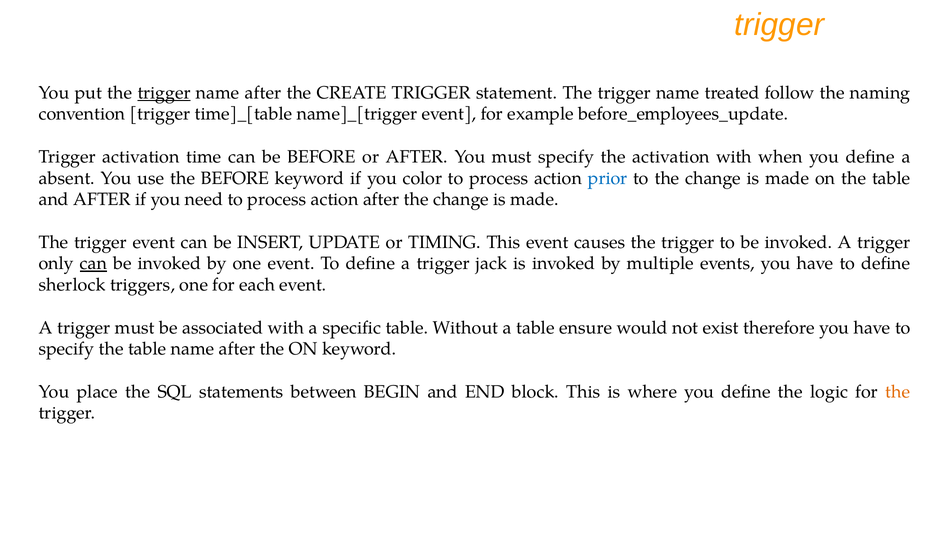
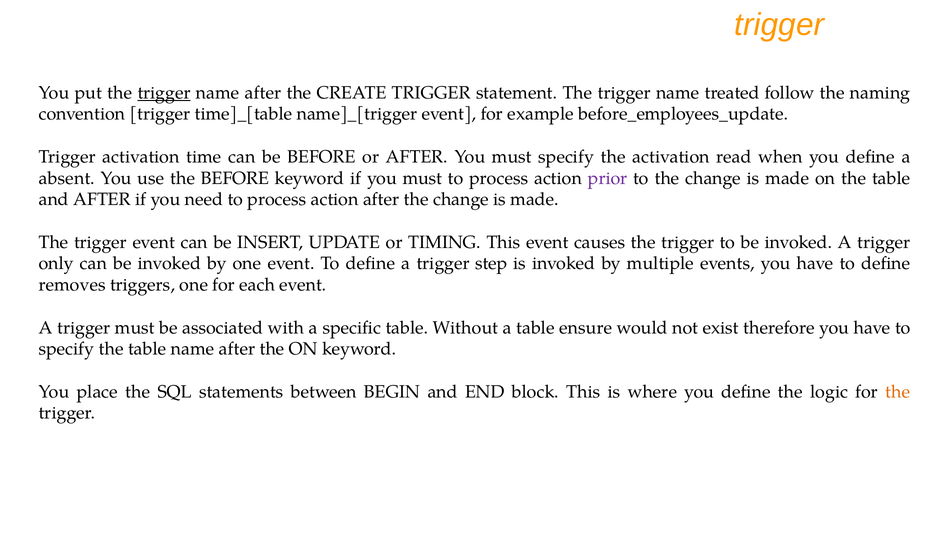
activation with: with -> read (734, 157)
if you color: color -> must (422, 178)
prior colour: blue -> purple (608, 178)
can underline: present -> none (93, 264)
jack: jack -> step (491, 264)
sherlock: sherlock -> removes (72, 285)
